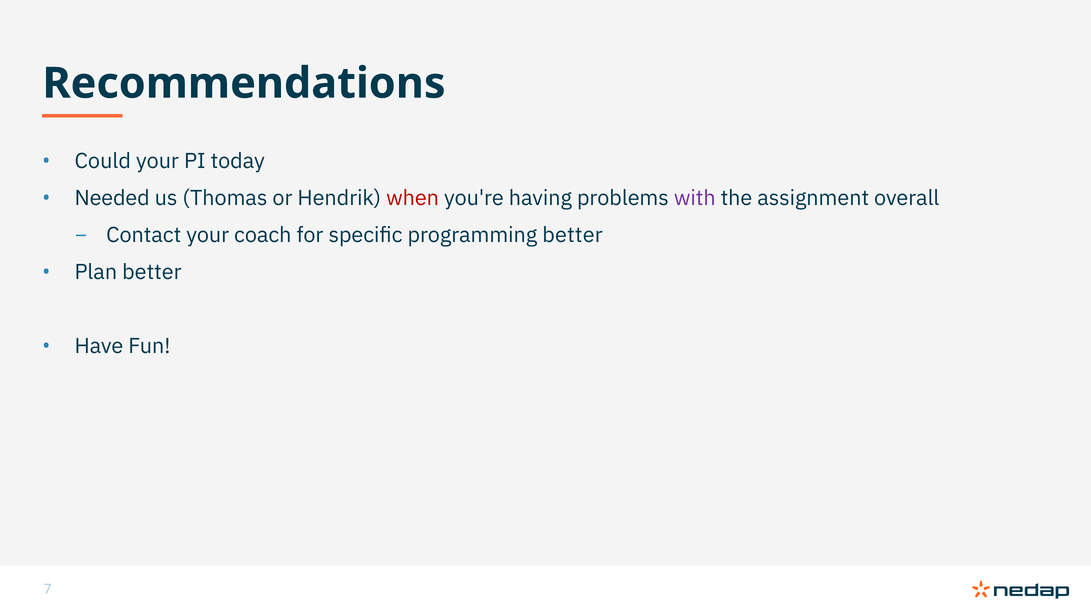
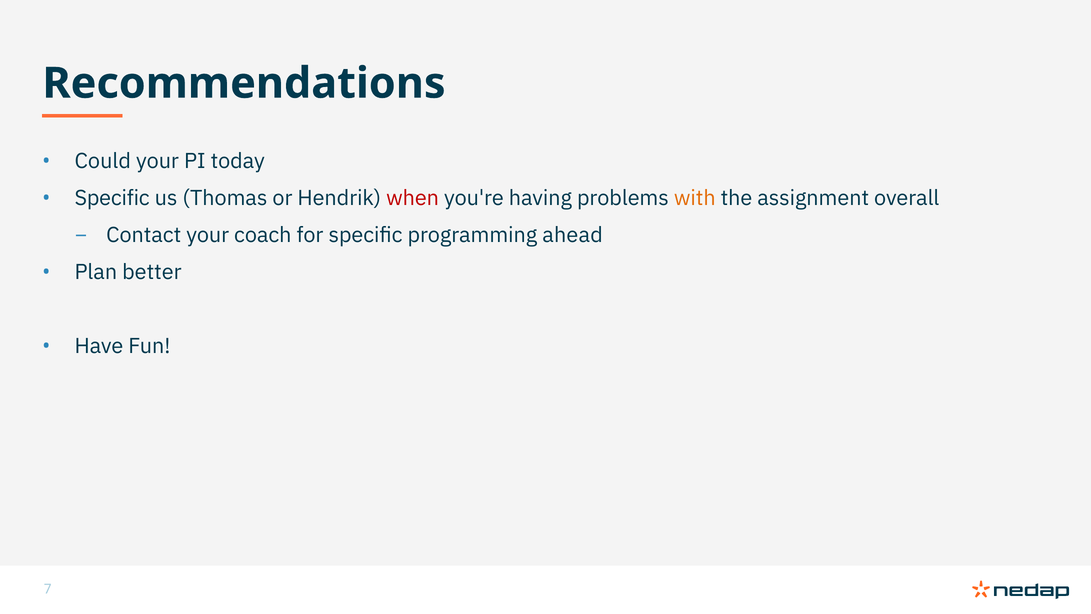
Needed: Needed -> Specific (112, 198)
with colour: purple -> orange (695, 198)
programming better: better -> ahead (573, 235)
